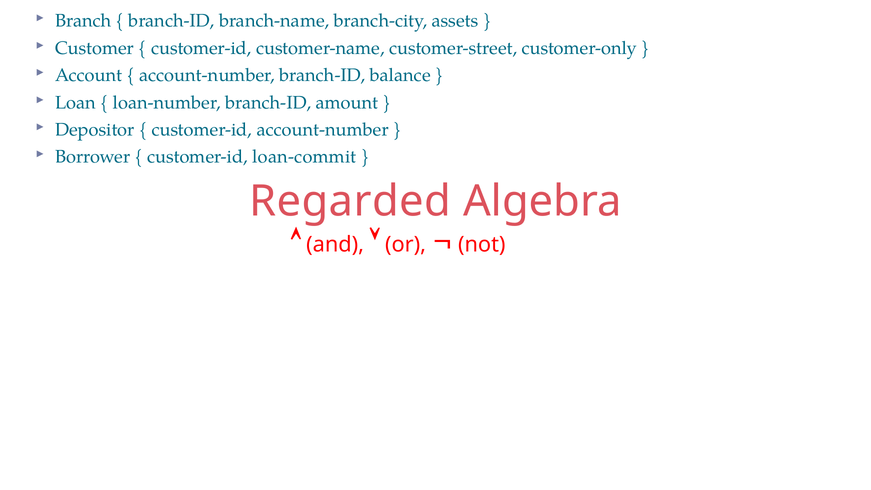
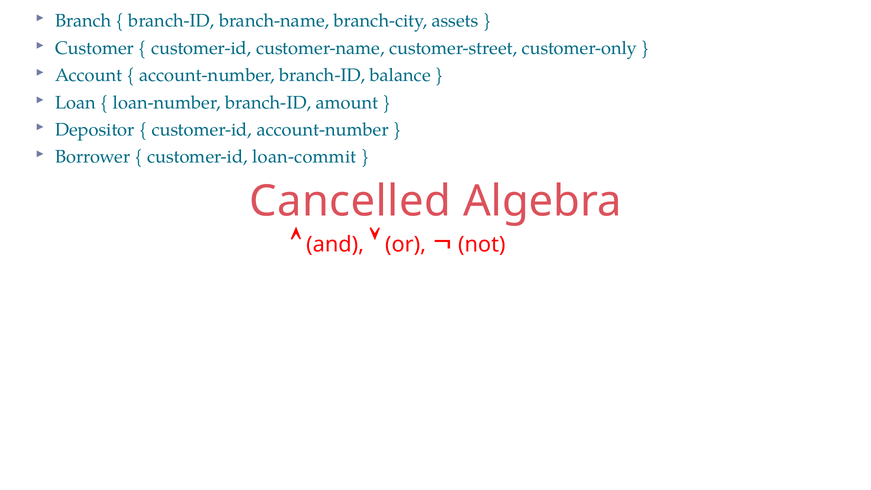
Regarded: Regarded -> Cancelled (350, 201)
